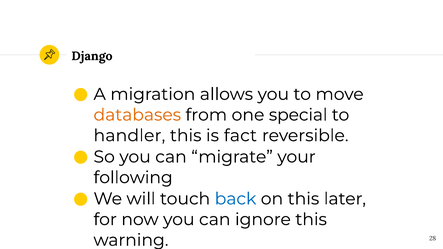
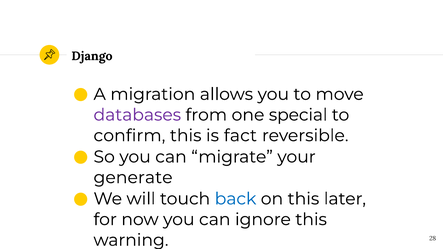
databases colour: orange -> purple (137, 115)
handler: handler -> confirm (129, 136)
following: following -> generate (133, 178)
